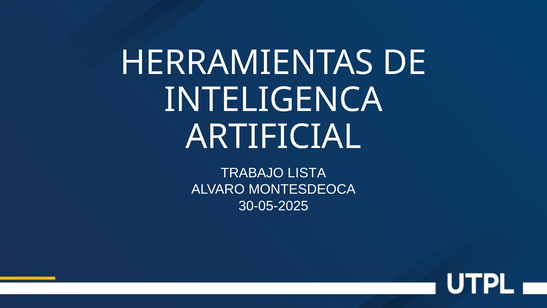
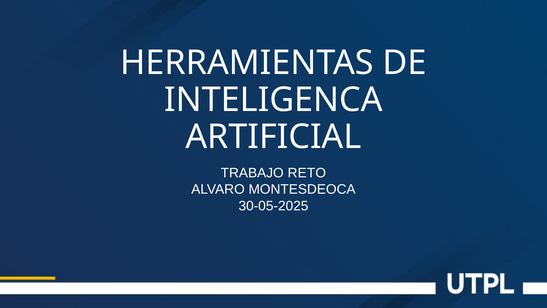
LISTA: LISTA -> RETO (307, 173)
